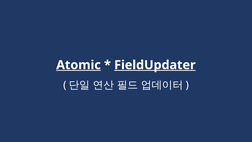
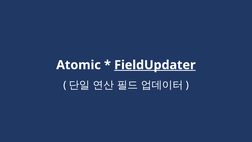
Atomic underline: present -> none (79, 65)
